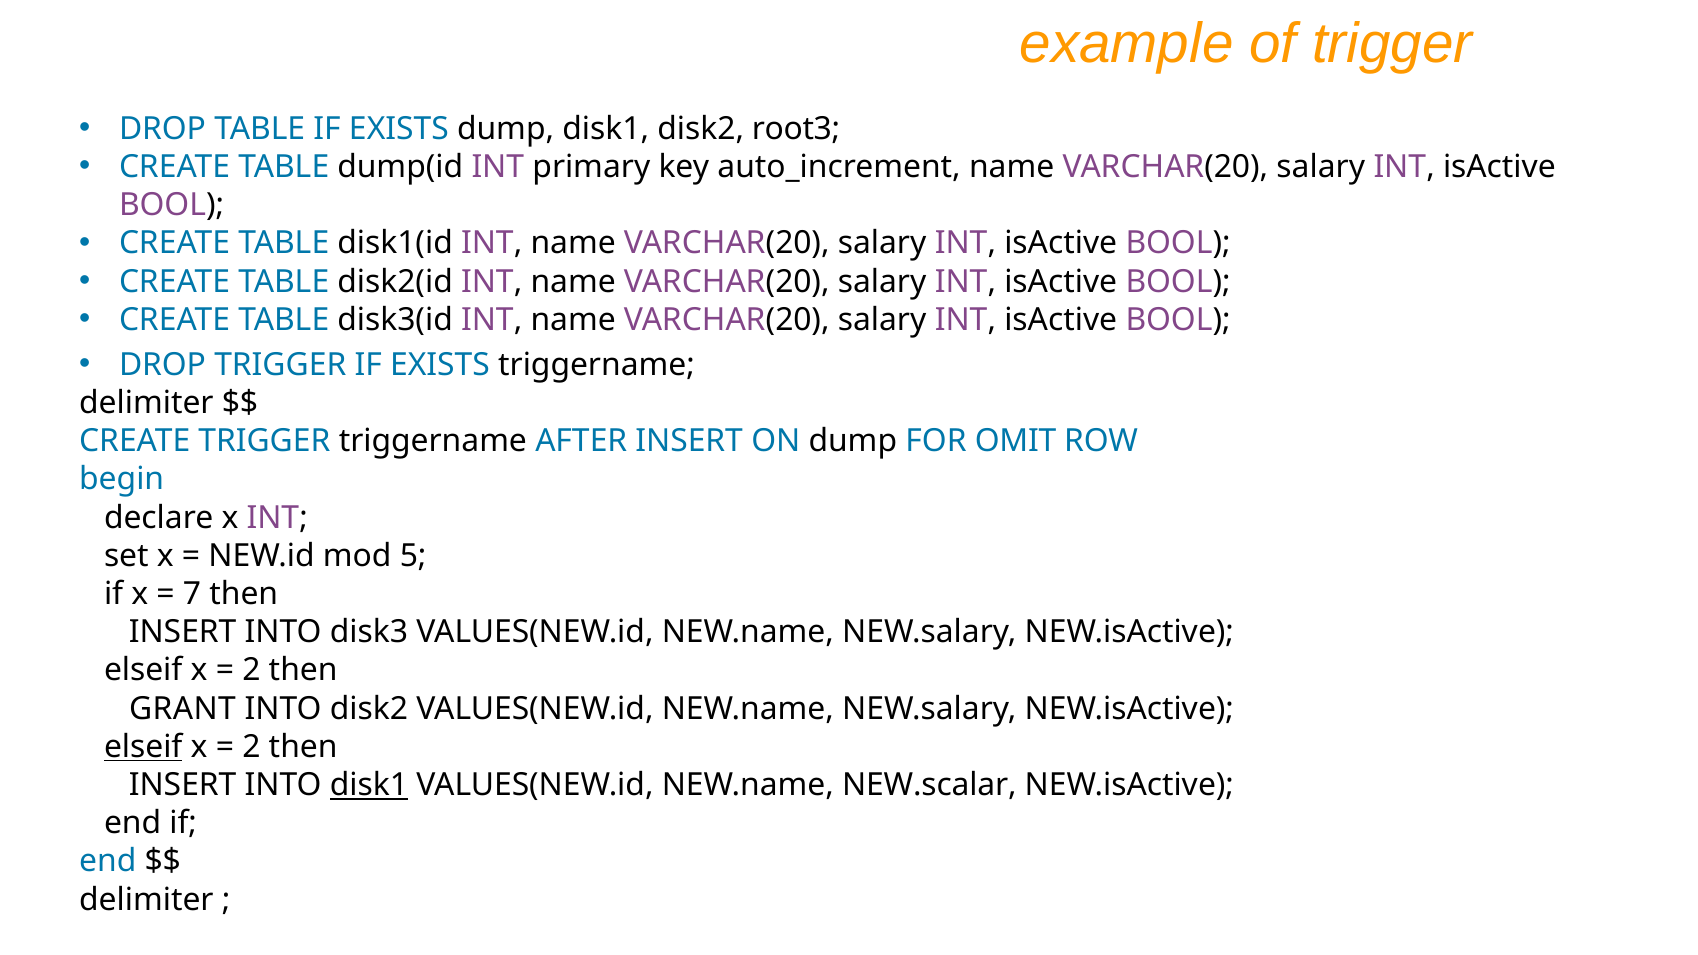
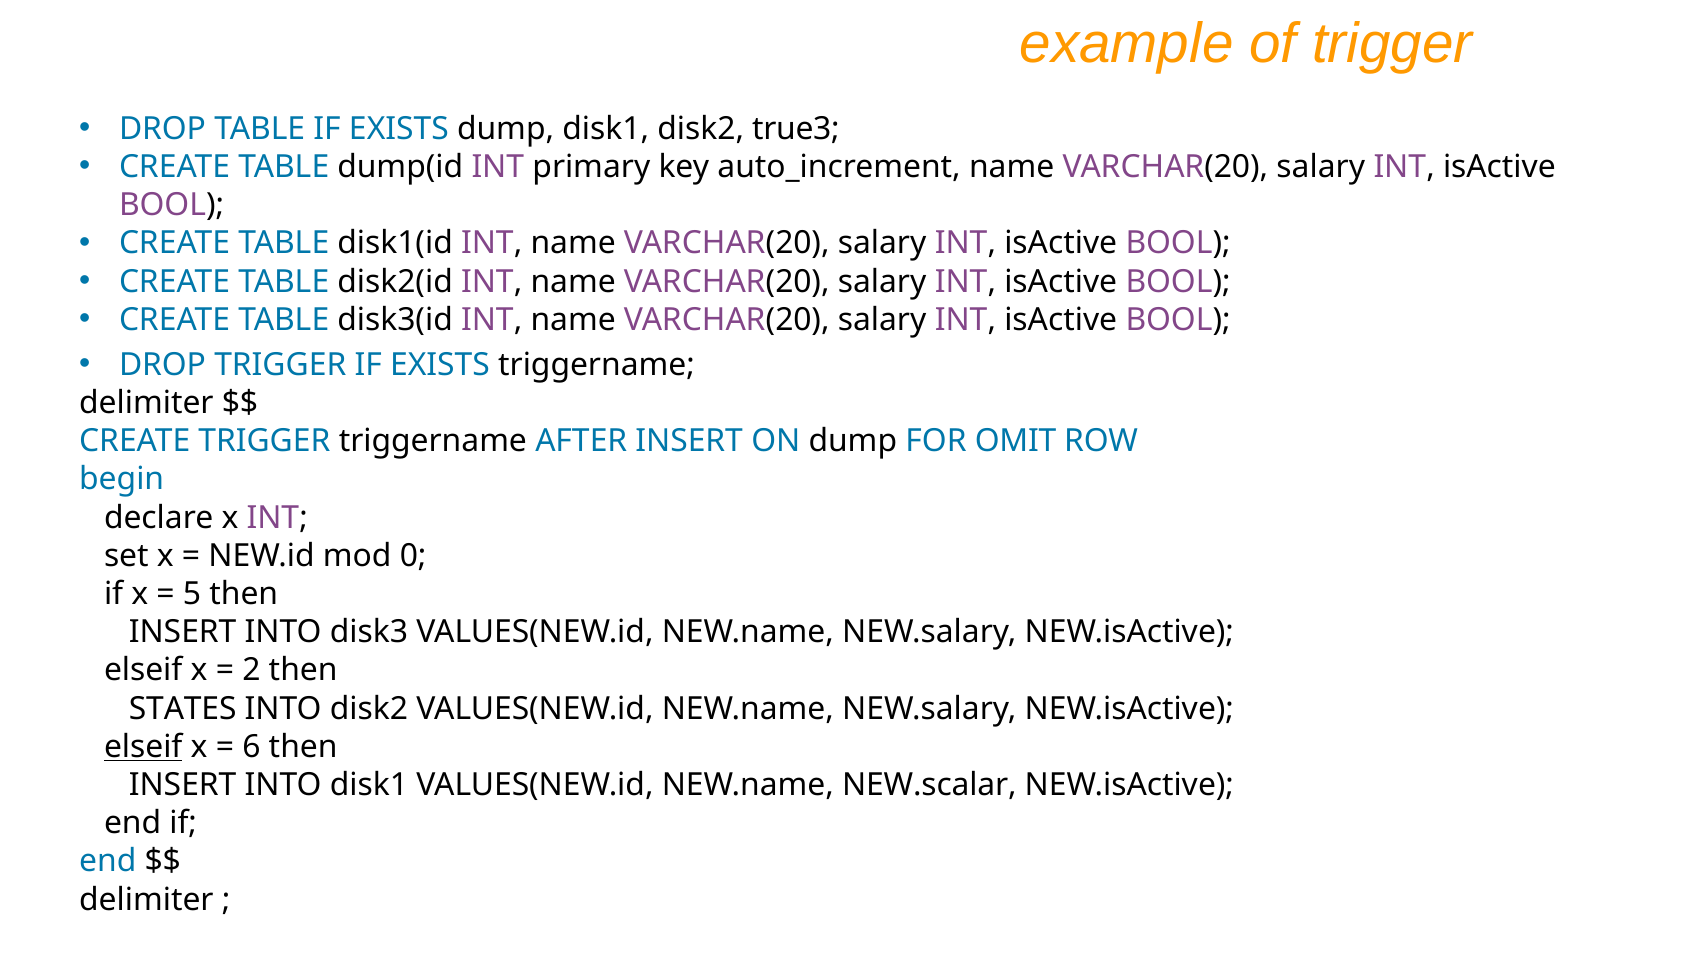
root3: root3 -> true3 (796, 129)
5: 5 -> 0 (413, 556)
7: 7 -> 5 (192, 594)
GRANT: GRANT -> STATES (183, 709)
2: 2 -> 6 (251, 747)
disk1 underline: present -> none (369, 785)
